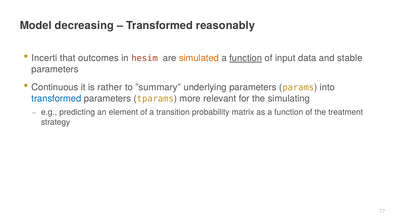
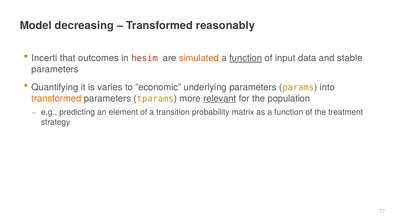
Continuous: Continuous -> Quantifying (55, 87)
rather: rather -> varies (110, 87)
”summary: ”summary -> ”economic (158, 87)
transformed colour: blue -> orange (56, 98)
relevant underline: none -> present (220, 98)
simulating: simulating -> population (289, 98)
